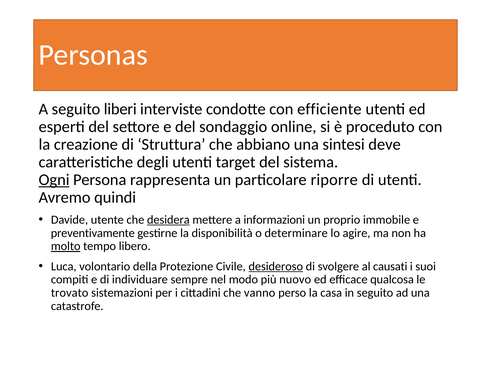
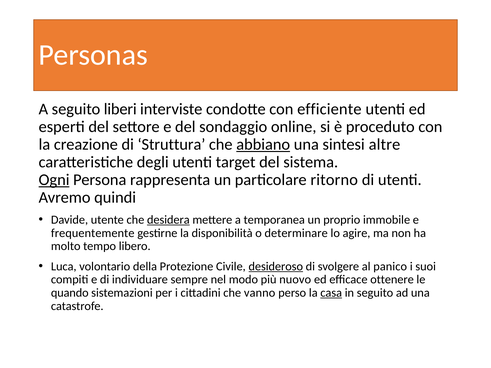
abbiano underline: none -> present (263, 145)
deve: deve -> altre (384, 145)
riporre: riporre -> ritorno (334, 180)
informazioni: informazioni -> temporanea (274, 220)
preventivamente: preventivamente -> frequentemente (93, 233)
molto underline: present -> none (66, 246)
causati: causati -> panico (390, 266)
qualcosa: qualcosa -> ottenere (392, 280)
trovato: trovato -> quando (70, 293)
casa underline: none -> present (331, 293)
